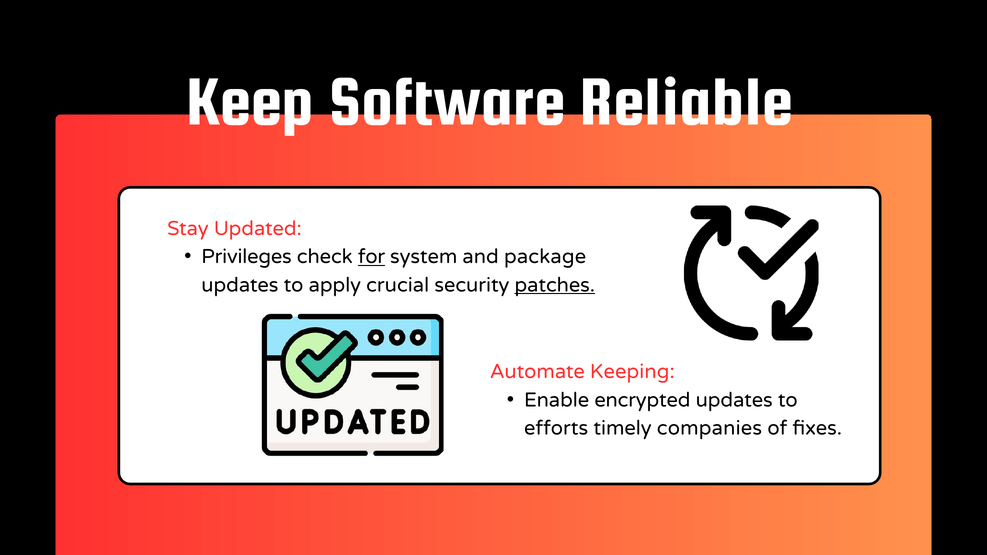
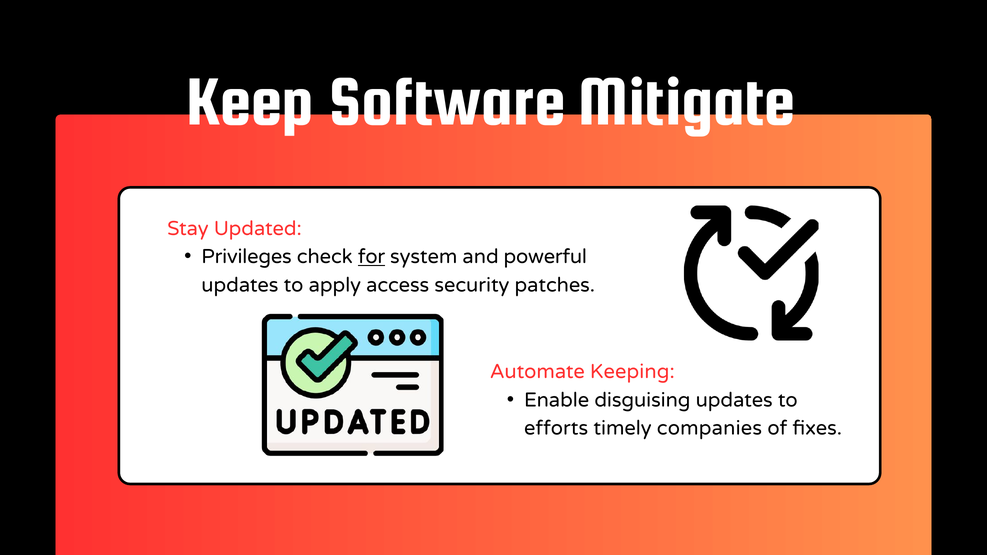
Reliable: Reliable -> Mitigate (687, 101)
package: package -> powerful (545, 257)
crucial: crucial -> access (398, 285)
patches underline: present -> none (555, 285)
encrypted: encrypted -> disguising (642, 400)
